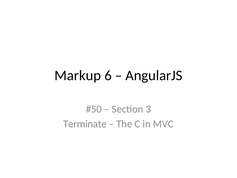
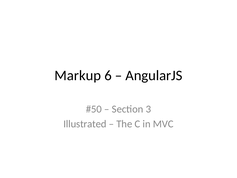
Terminate: Terminate -> Illustrated (85, 124)
